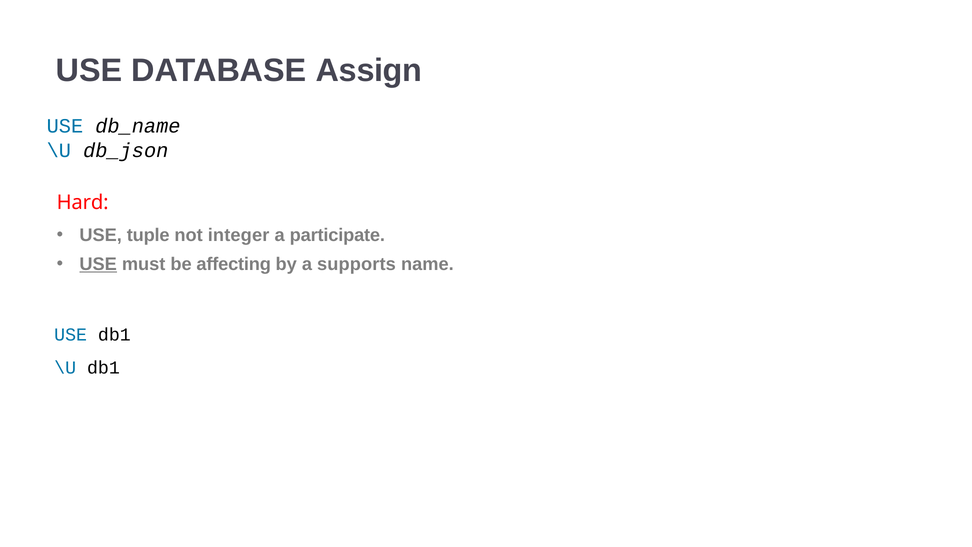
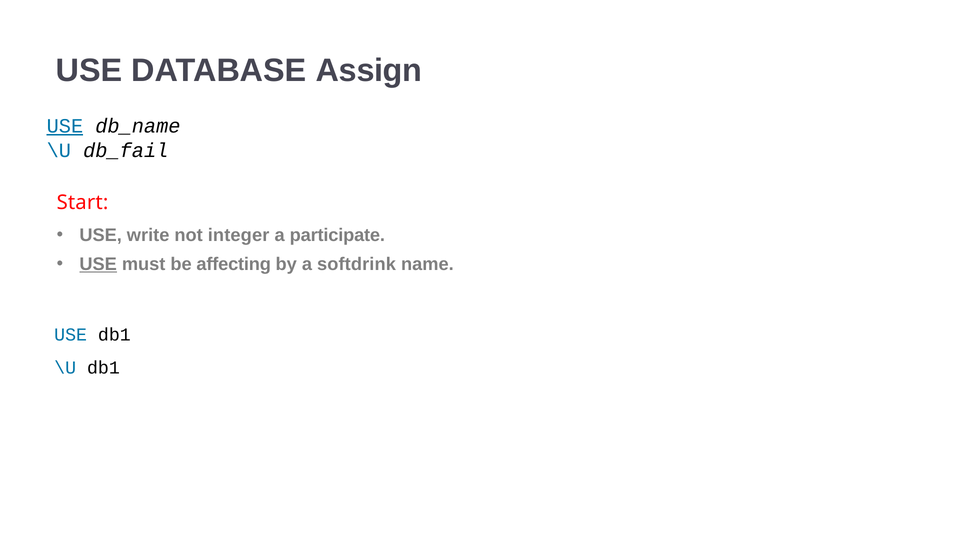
USE underline: none -> present (65, 126)
db_json: db_json -> db_fail (126, 150)
Hard: Hard -> Start (82, 202)
tuple: tuple -> write (148, 235)
supports: supports -> softdrink (356, 264)
